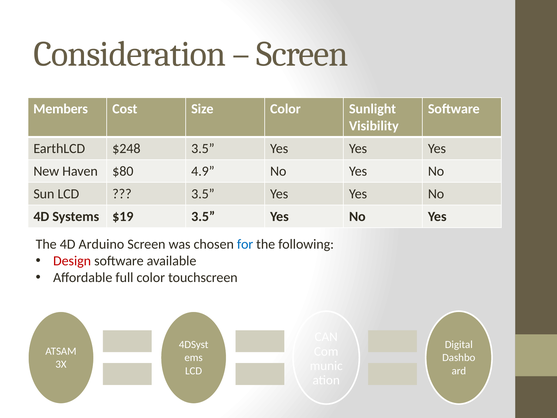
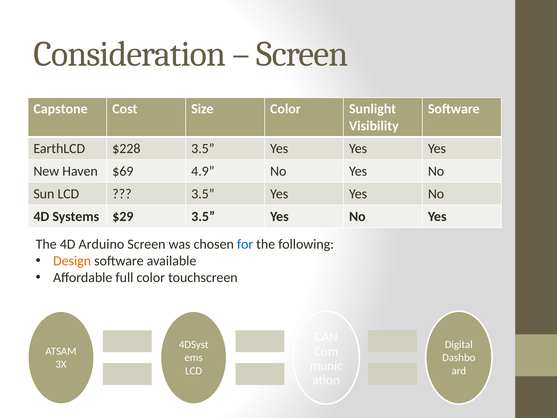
Members: Members -> Capstone (61, 109)
$248: $248 -> $228 (126, 149)
$80: $80 -> $69 (123, 171)
$19: $19 -> $29 (123, 216)
Design colour: red -> orange (72, 261)
